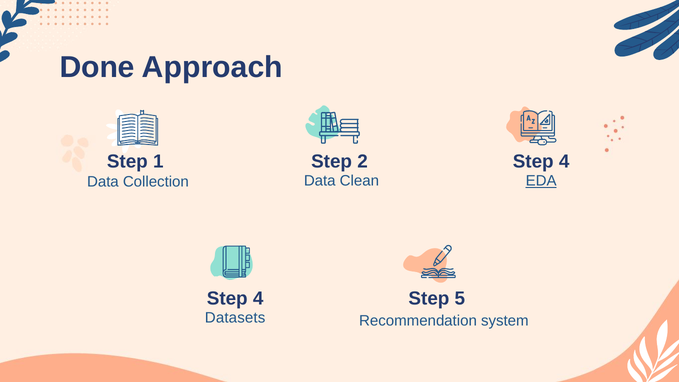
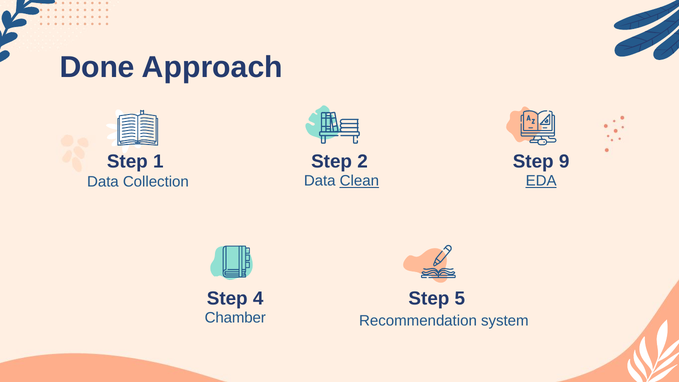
4: 4 -> 9 (564, 162)
Clean underline: none -> present (359, 181)
Datasets: Datasets -> Chamber (235, 318)
